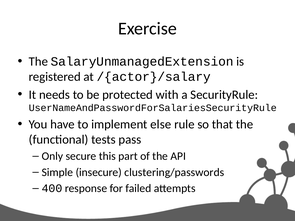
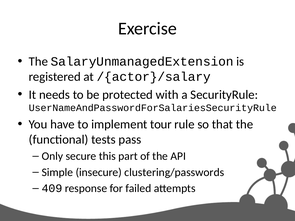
else: else -> tour (161, 124)
400: 400 -> 409 (52, 189)
